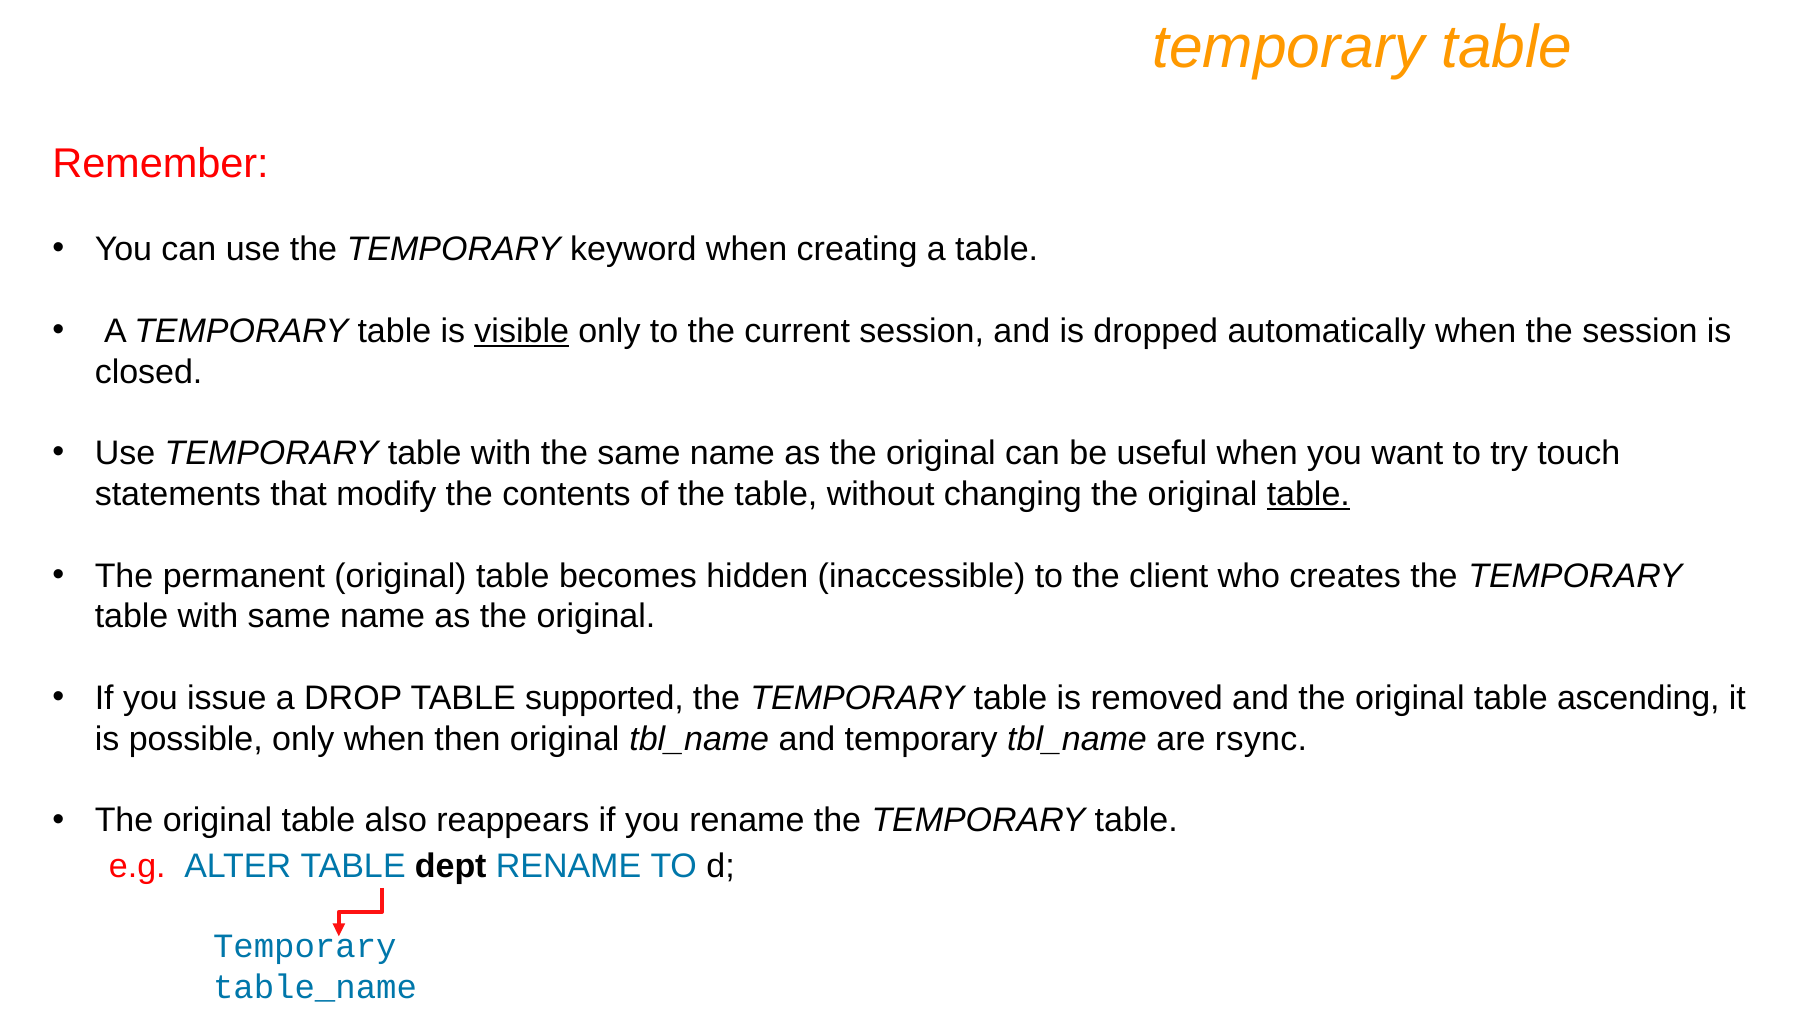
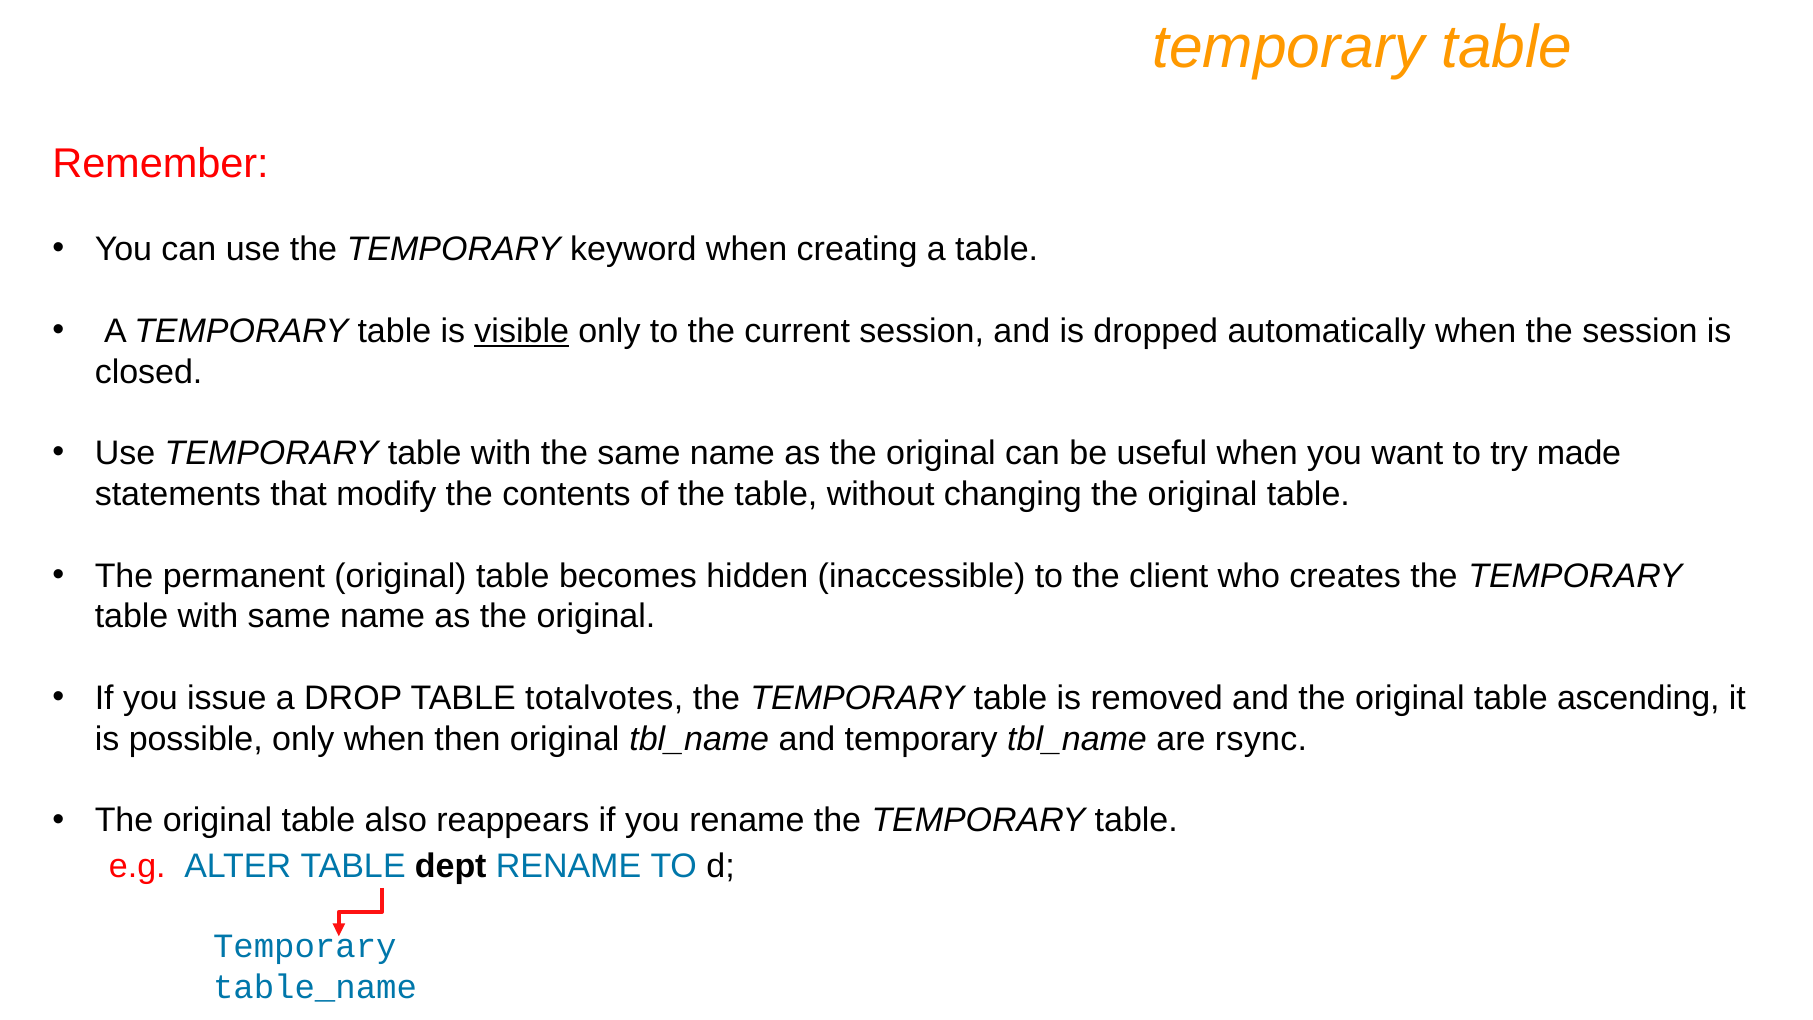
touch: touch -> made (1579, 453)
table underline: present -> none (1308, 494)
supported: supported -> totalvotes (604, 698)
